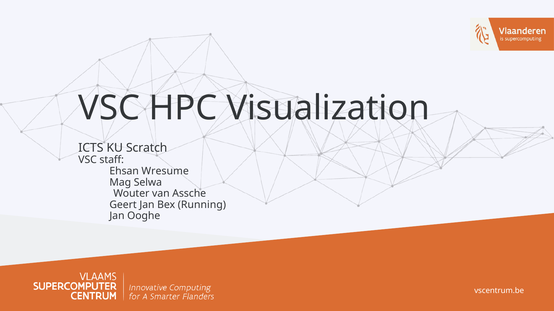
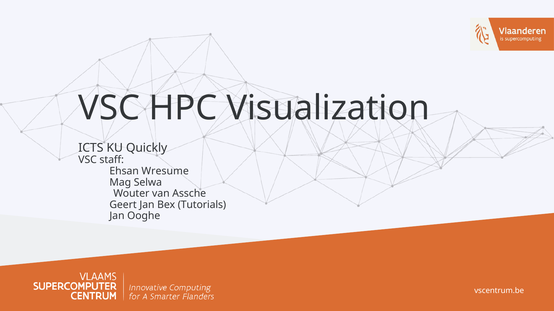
Scratch: Scratch -> Quickly (147, 148)
Running: Running -> Tutorials (202, 205)
